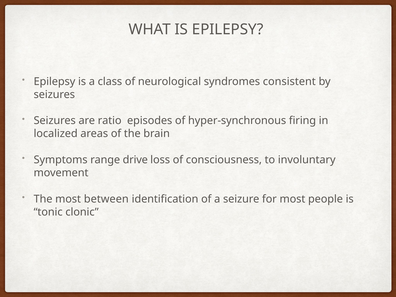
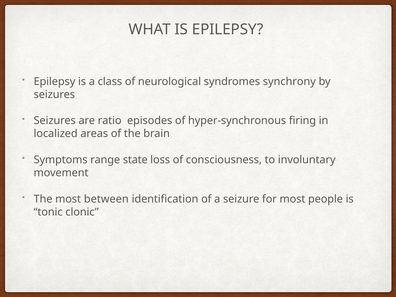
consistent: consistent -> synchrony (289, 82)
drive: drive -> state (135, 160)
